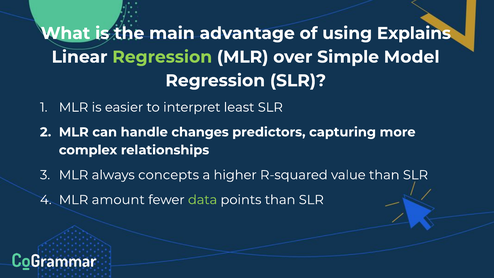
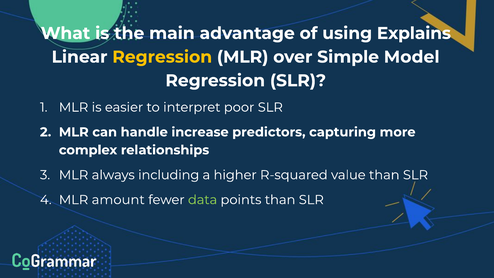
Regression colour: light green -> yellow (162, 57)
least: least -> poor (239, 107)
changes: changes -> increase (200, 132)
concepts: concepts -> including (169, 175)
